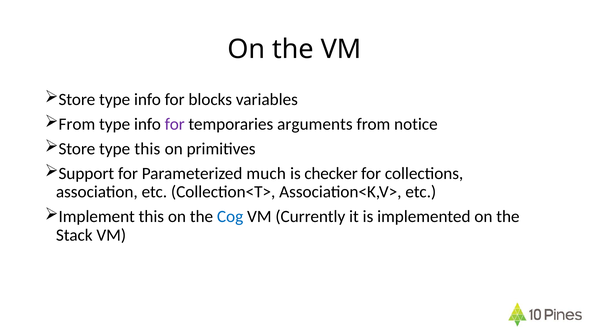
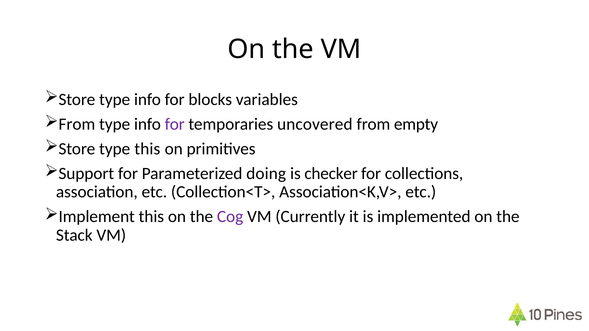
arguments: arguments -> uncovered (315, 124)
notice: notice -> empty (416, 124)
much: much -> doing (266, 174)
Cog colour: blue -> purple (230, 217)
